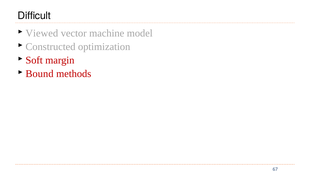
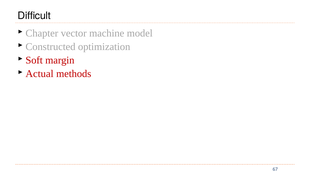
Viewed: Viewed -> Chapter (42, 33)
Bound: Bound -> Actual (40, 74)
